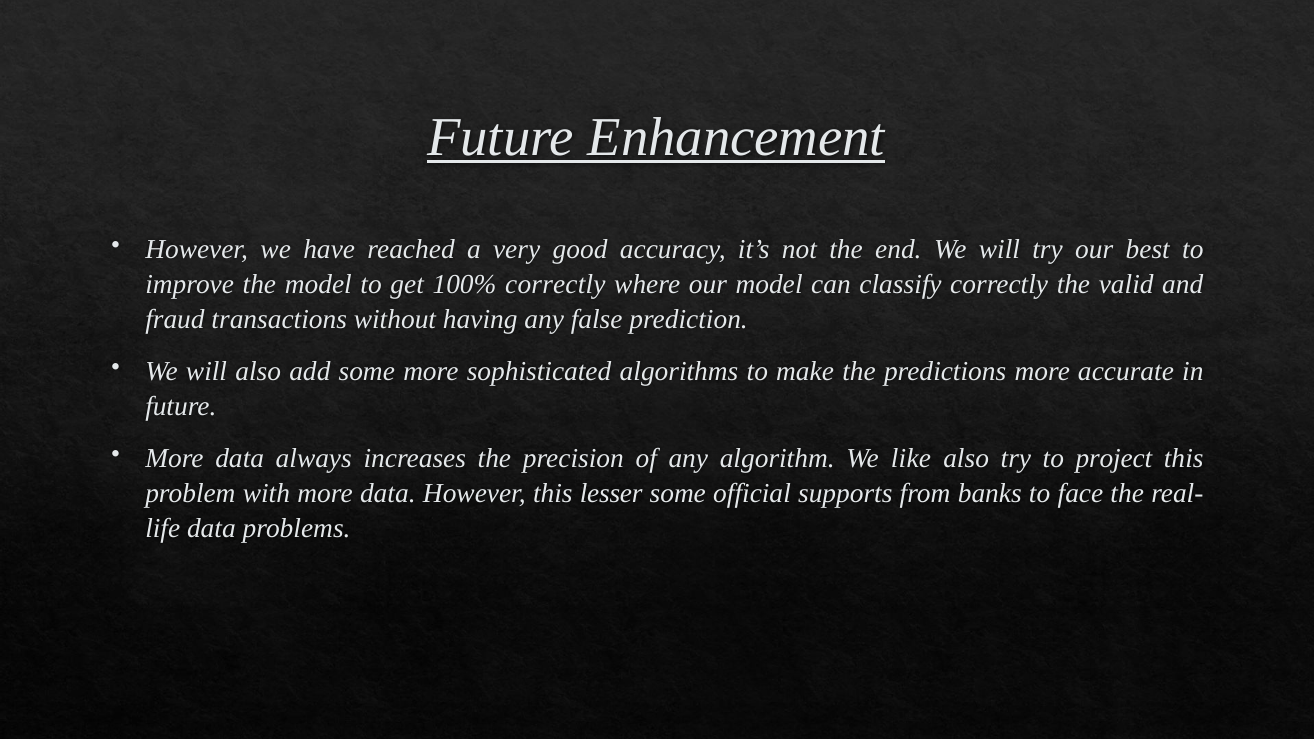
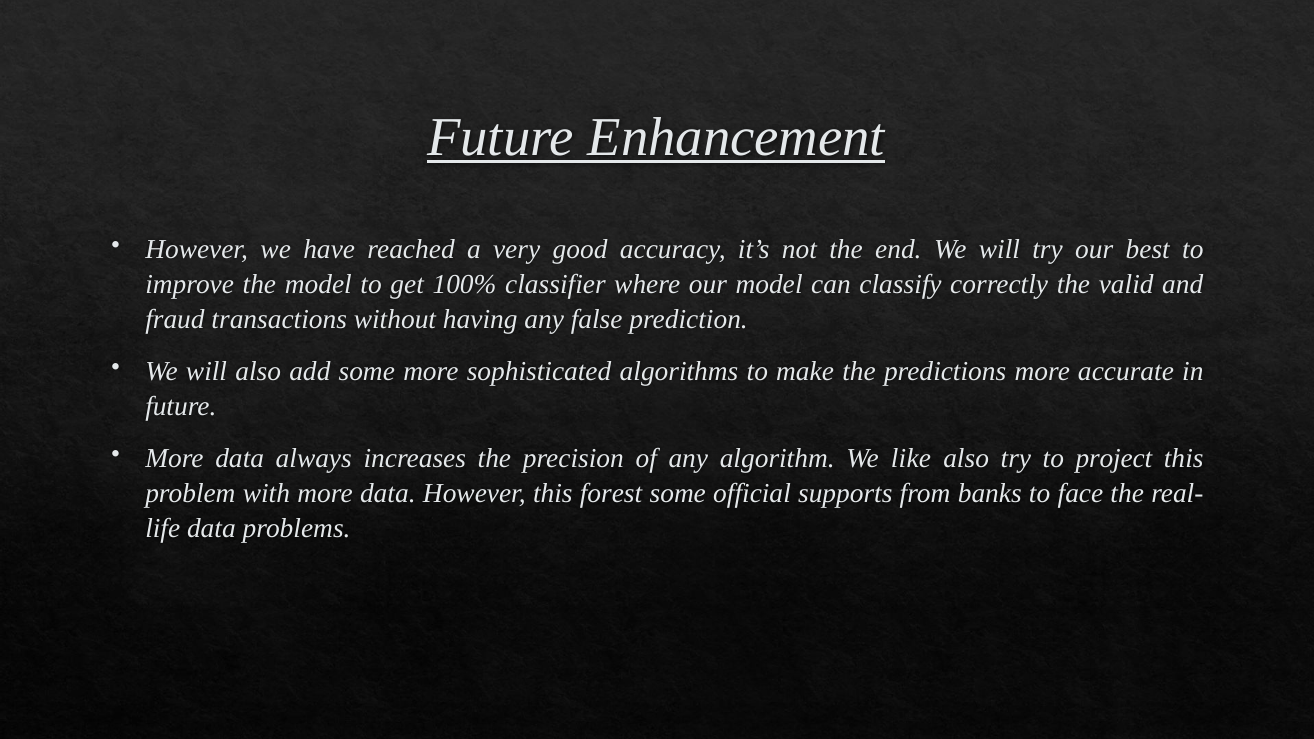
100% correctly: correctly -> classifier (555, 285)
lesser: lesser -> forest (611, 493)
